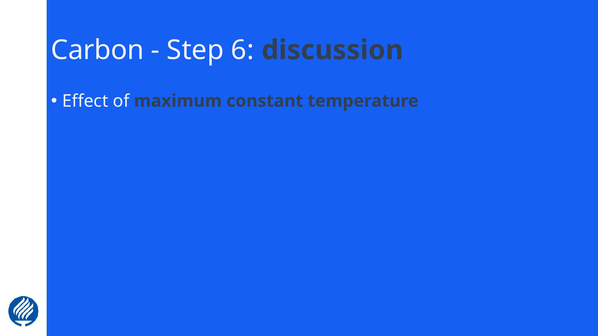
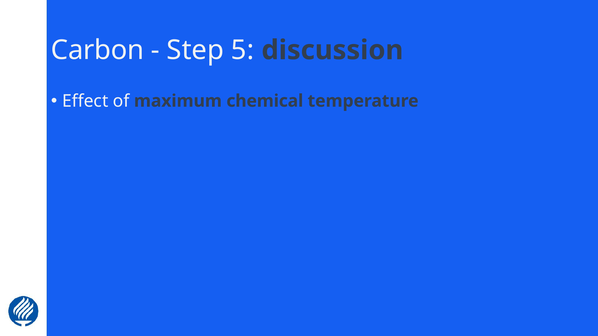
6: 6 -> 5 (243, 50)
constant: constant -> chemical (265, 101)
